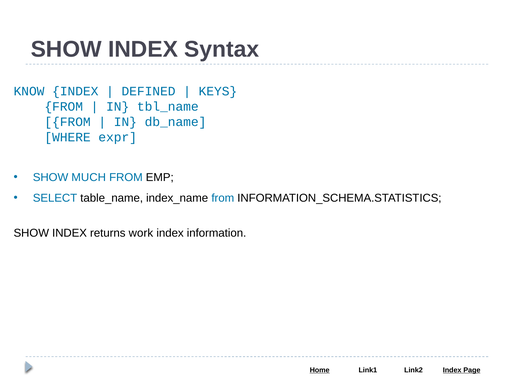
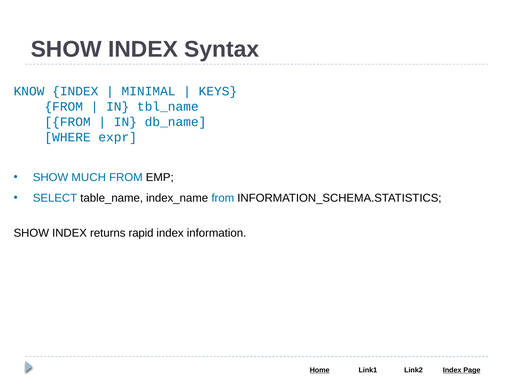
DEFINED: DEFINED -> MINIMAL (149, 91)
work: work -> rapid (141, 234)
